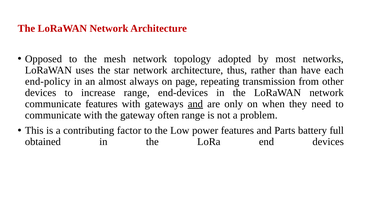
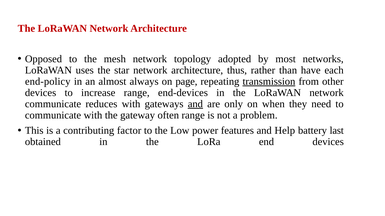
transmission underline: none -> present (269, 82)
communicate features: features -> reduces (101, 104)
Parts: Parts -> Help (285, 131)
full: full -> last (337, 131)
